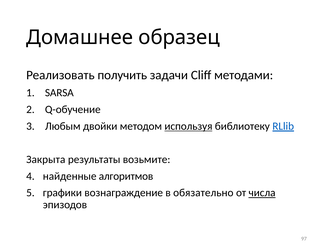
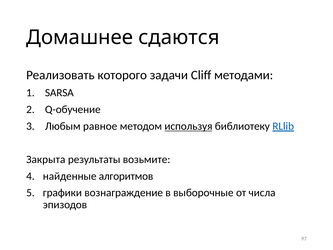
образец: образец -> сдаются (179, 37)
получить: получить -> которого (122, 75)
двойки: двойки -> равное (100, 126)
обязательно: обязательно -> выборочные (203, 193)
числа underline: present -> none (262, 193)
